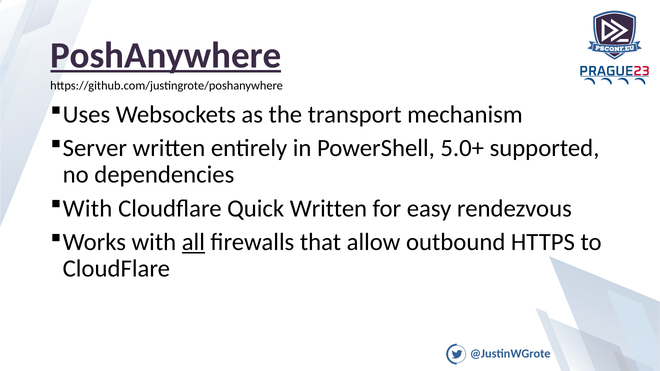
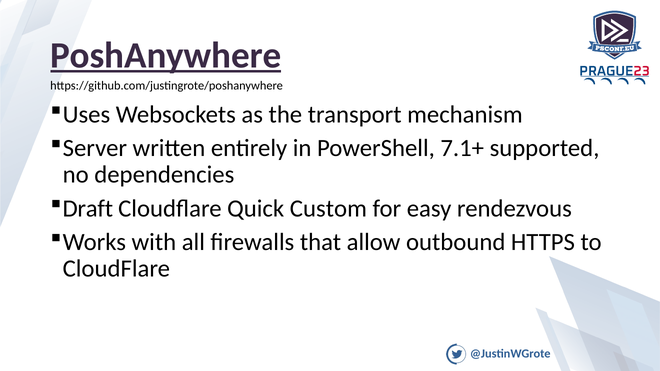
5.0+: 5.0+ -> 7.1+ (462, 148)
With: With -> Draft (88, 208)
Quick Written: Written -> Custom (328, 208)
all underline: present -> none (193, 242)
